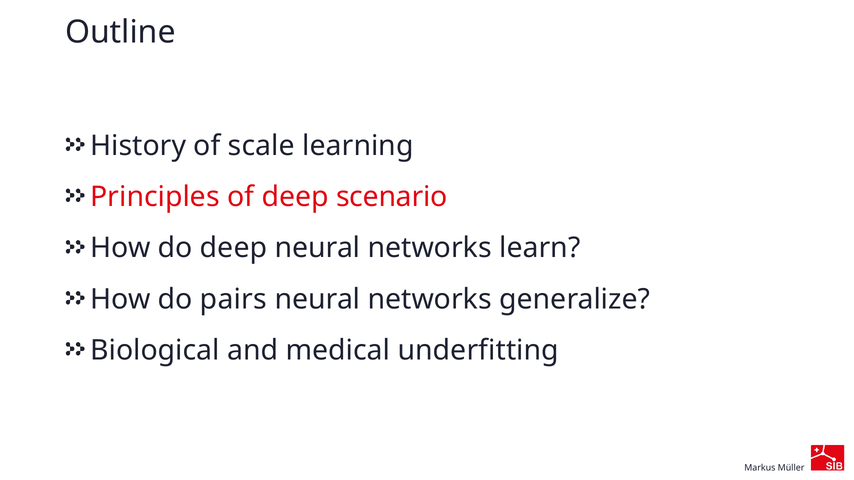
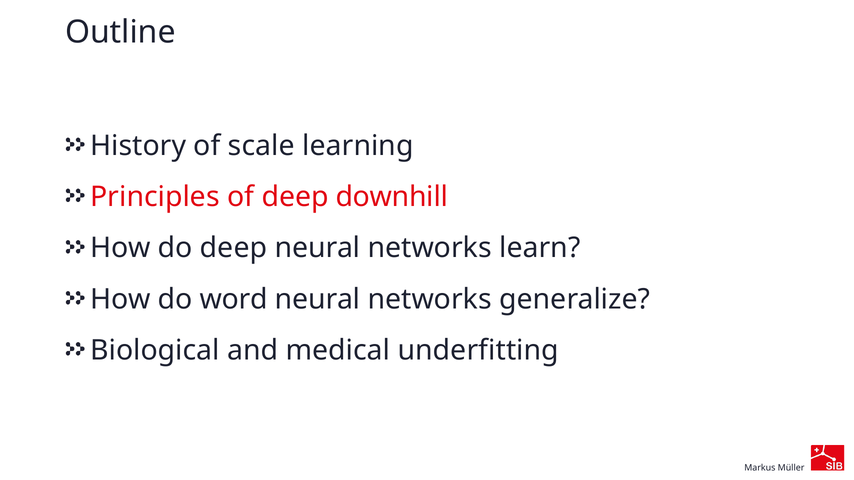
scenario: scenario -> downhill (392, 197)
pairs: pairs -> word (234, 300)
